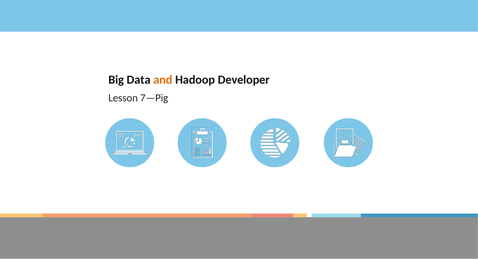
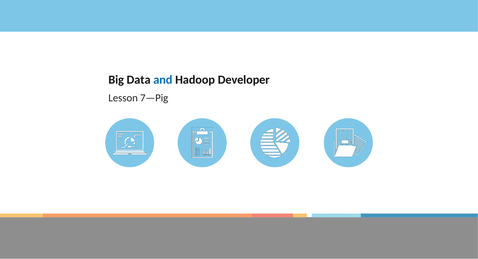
and colour: orange -> blue (163, 80)
